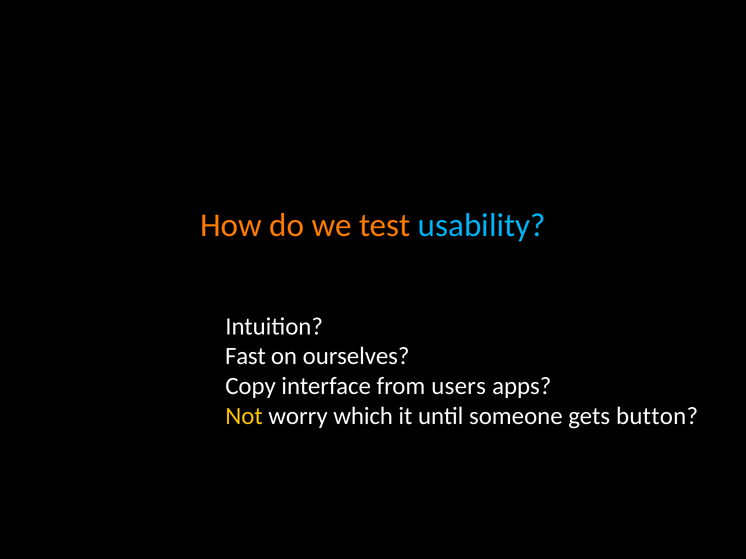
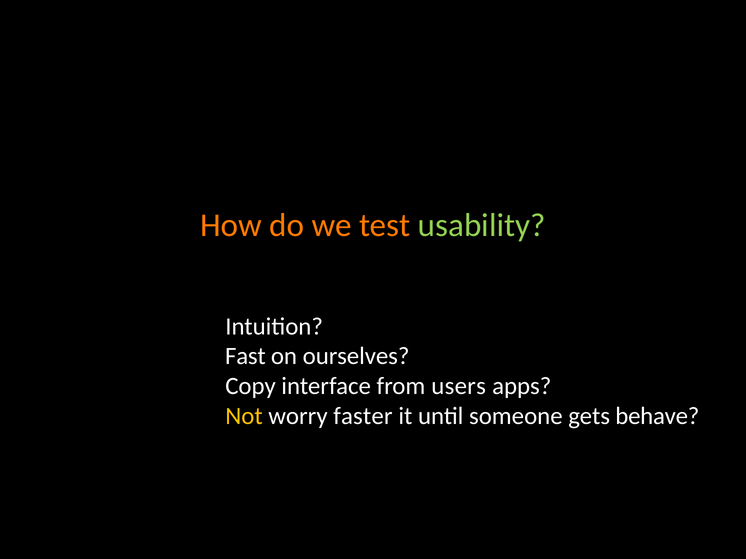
usability colour: light blue -> light green (482, 226)
which: which -> faster (363, 416)
button: button -> behave (657, 416)
